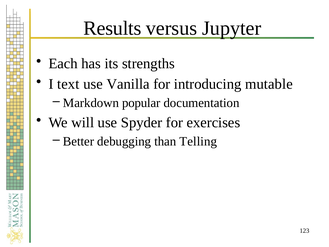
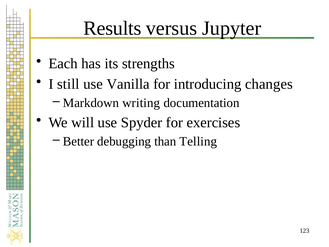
text: text -> still (68, 84)
mutable: mutable -> changes (269, 84)
popular: popular -> writing (141, 103)
